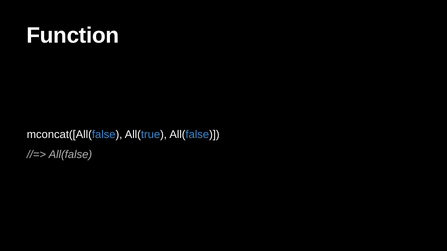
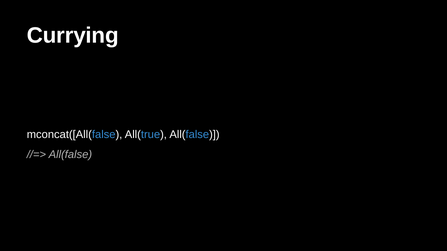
Function: Function -> Currying (73, 36)
